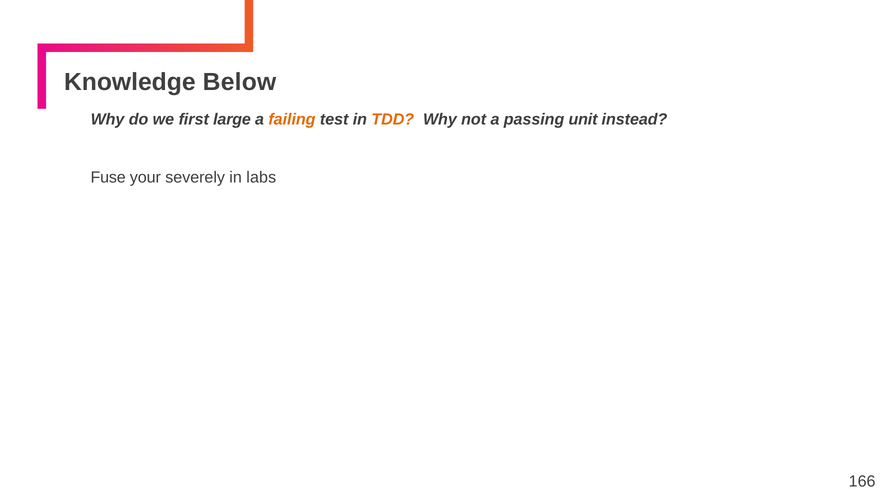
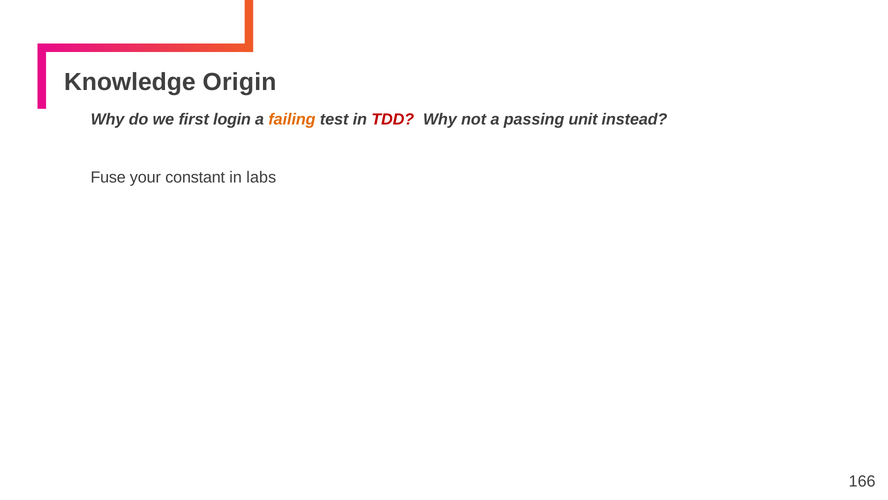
Below: Below -> Origin (239, 82)
large: large -> login (232, 120)
TDD colour: orange -> red (393, 120)
severely: severely -> constant (195, 177)
